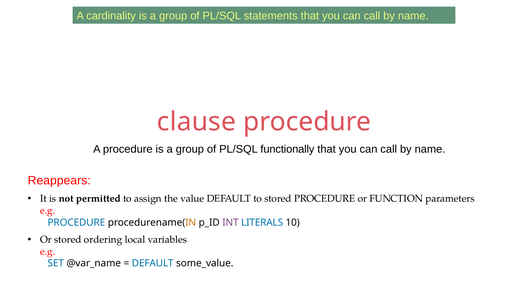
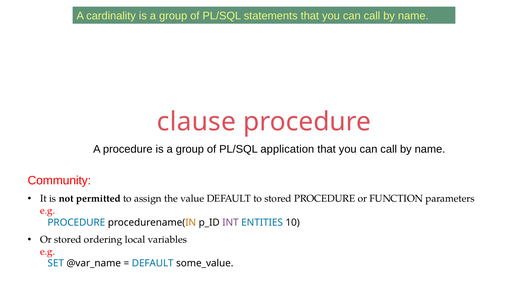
functionally: functionally -> application (287, 149)
Reappears: Reappears -> Community (59, 180)
LITERALS: LITERALS -> ENTITIES (262, 222)
